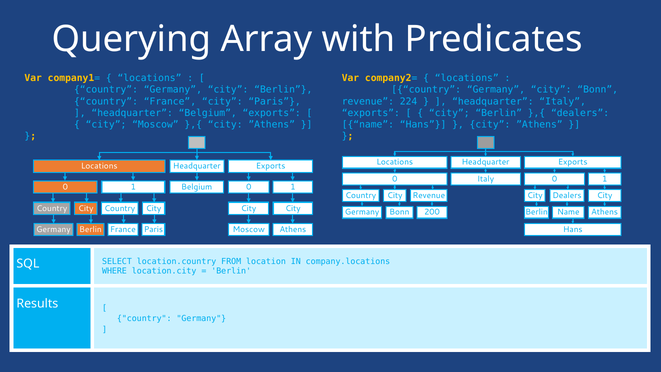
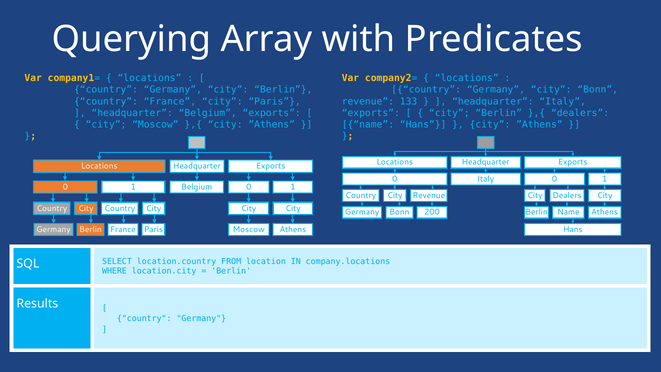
224: 224 -> 133 (409, 101)
